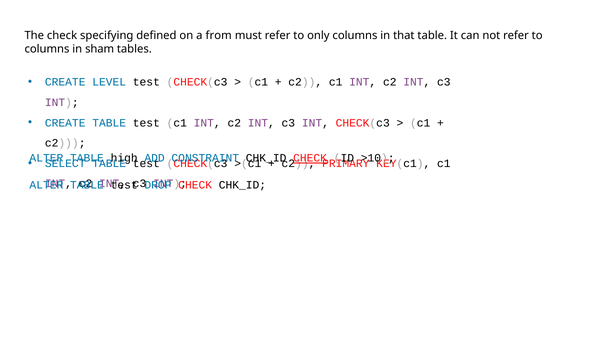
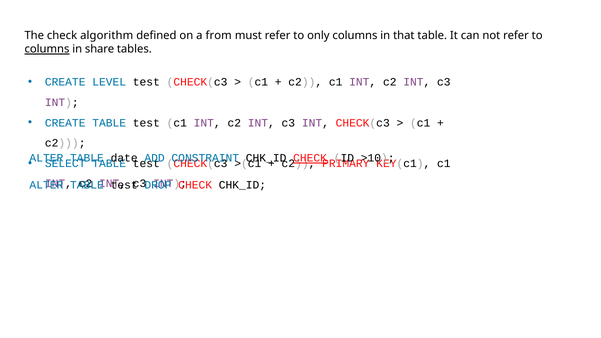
specifying: specifying -> algorithm (107, 36)
columns underline: none -> present (47, 49)
sham: sham -> share (100, 49)
high: high -> date (124, 158)
